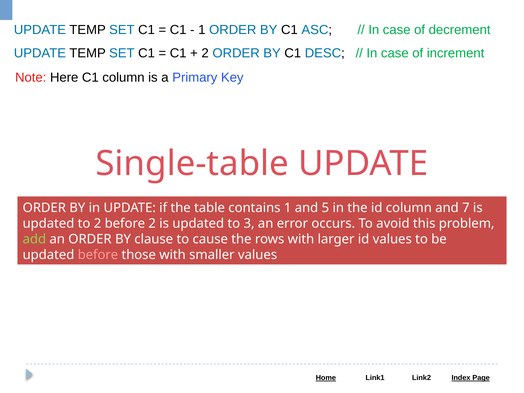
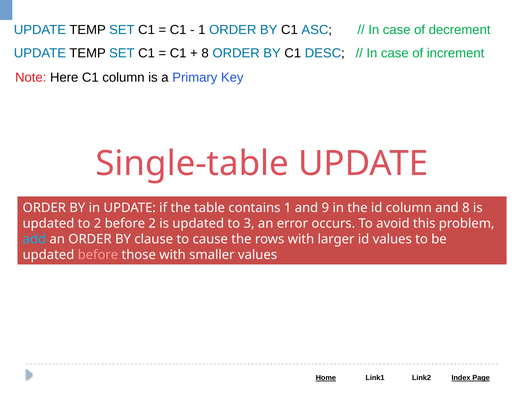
2: 2 -> 8 (205, 53)
5: 5 -> 9 (325, 208)
and 7: 7 -> 8 (466, 208)
add colour: light green -> light blue (34, 239)
